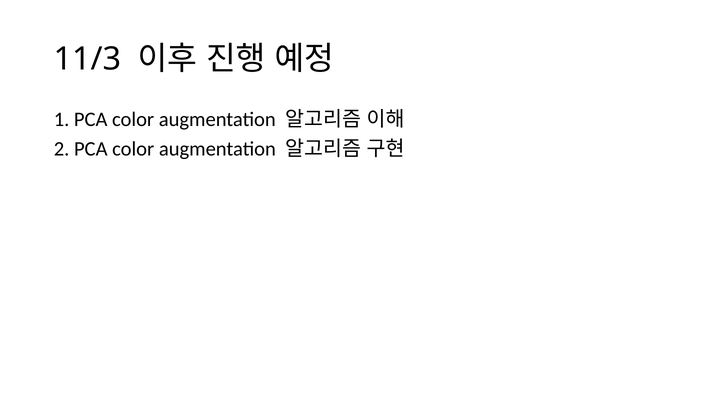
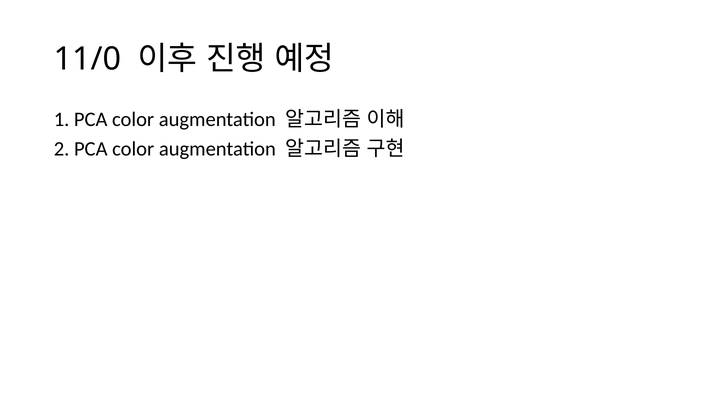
11/3: 11/3 -> 11/0 (88, 59)
